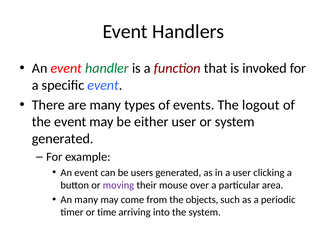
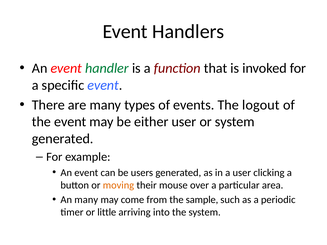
moving colour: purple -> orange (118, 185)
objects: objects -> sample (202, 200)
time: time -> little (107, 212)
